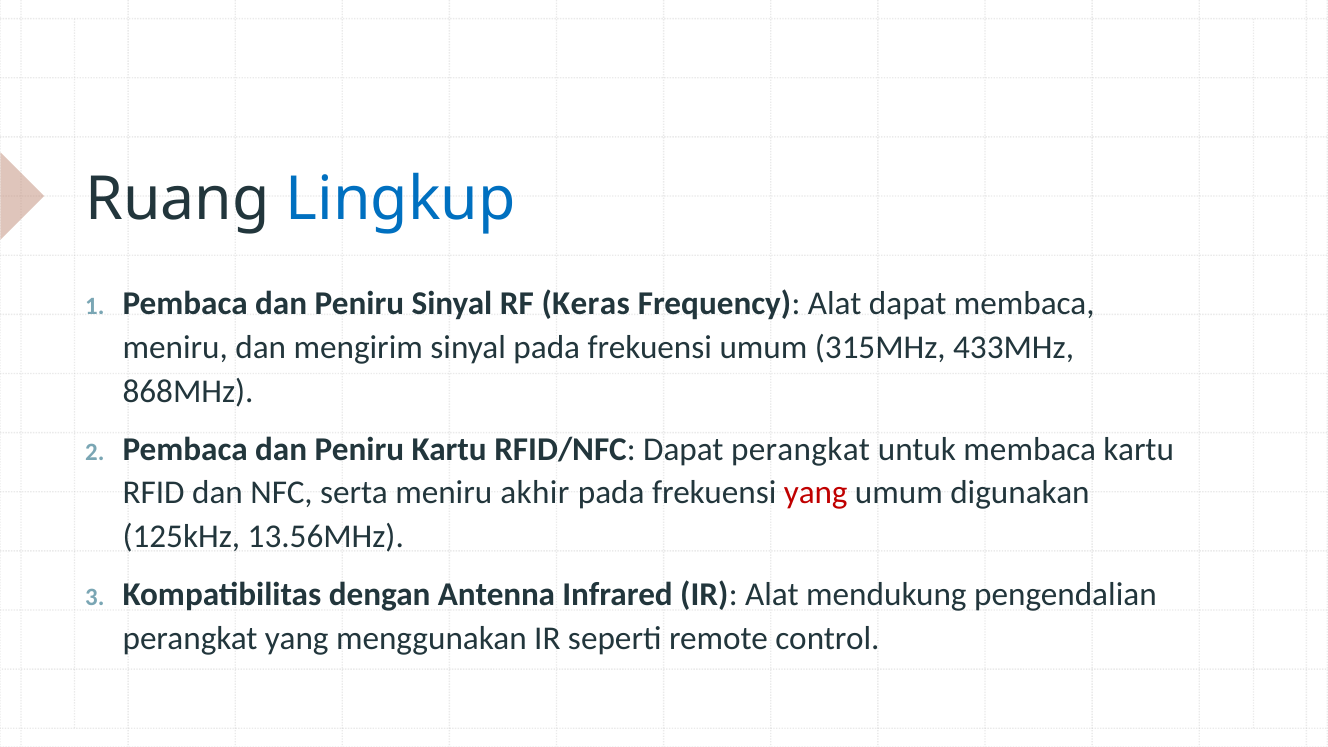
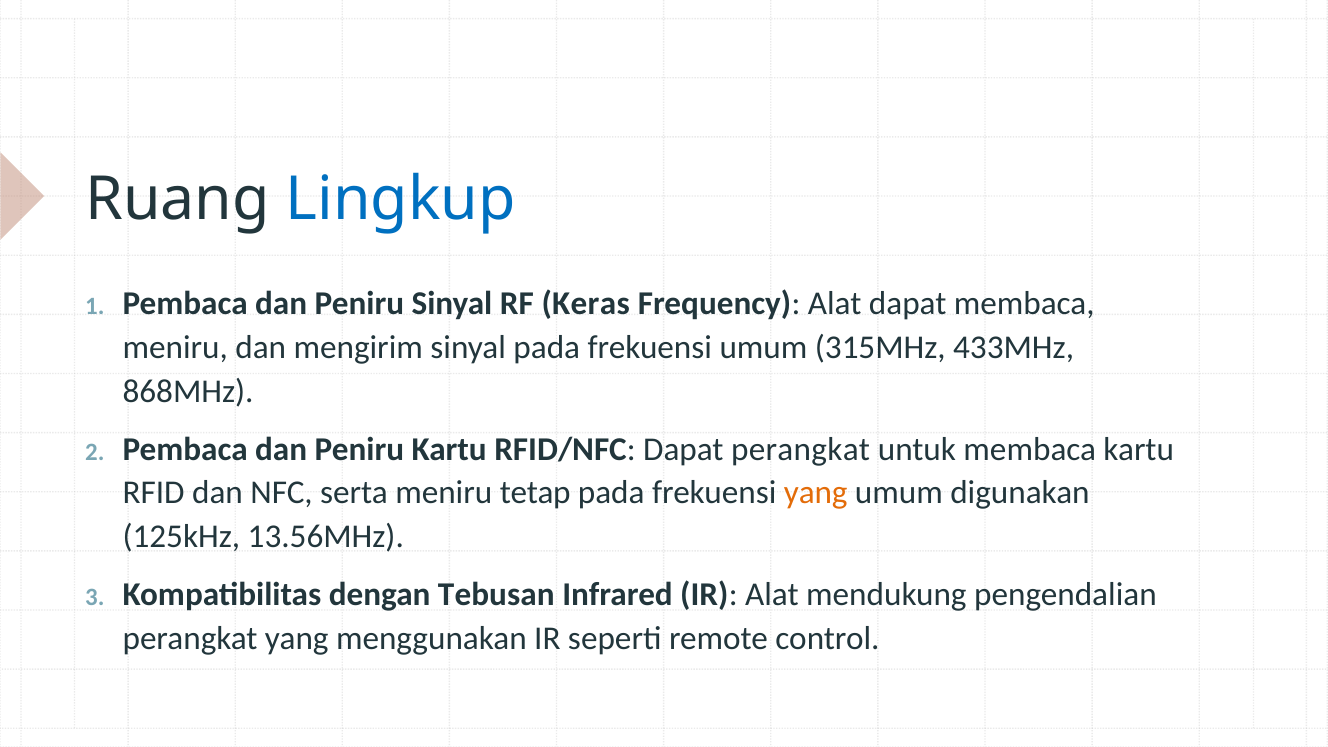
akhir: akhir -> tetap (535, 493)
yang colour: red -> orange (816, 493)
Antenna: Antenna -> Tebusan (496, 594)
